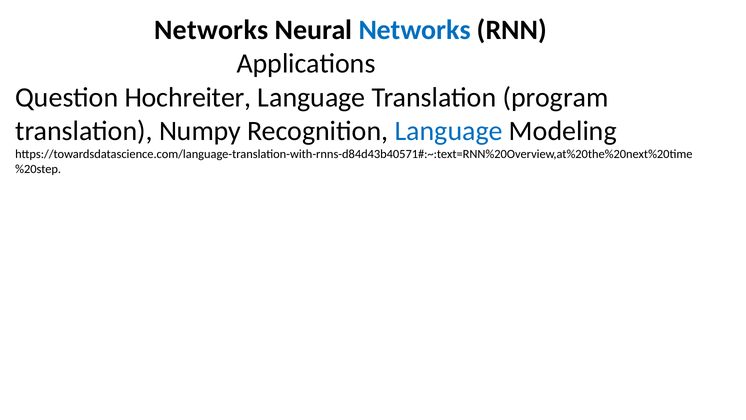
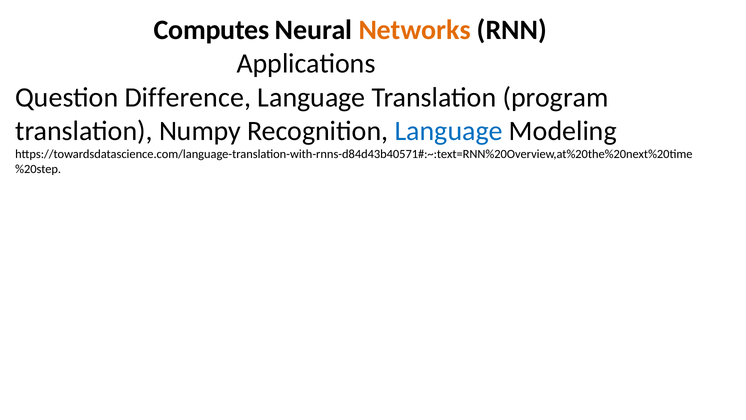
Networks: Networks -> Computes (212, 30)
Networks colour: blue -> orange (415, 30)
Hochreiter: Hochreiter -> Difference (188, 97)
